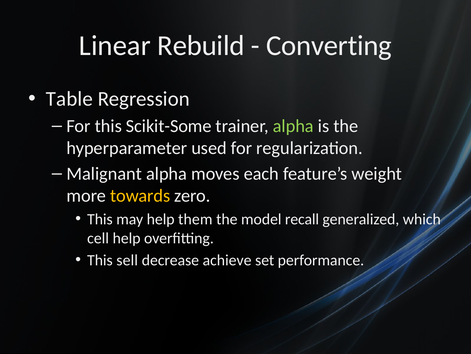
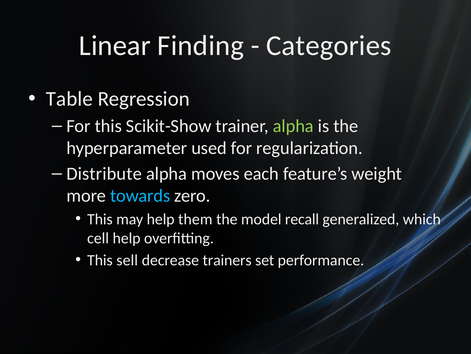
Rebuild: Rebuild -> Finding (201, 46)
Converting: Converting -> Categories (329, 46)
Scikit-Some: Scikit-Some -> Scikit-Show (169, 126)
Malignant: Malignant -> Distribute (104, 174)
towards colour: yellow -> light blue (140, 196)
achieve: achieve -> trainers (227, 260)
